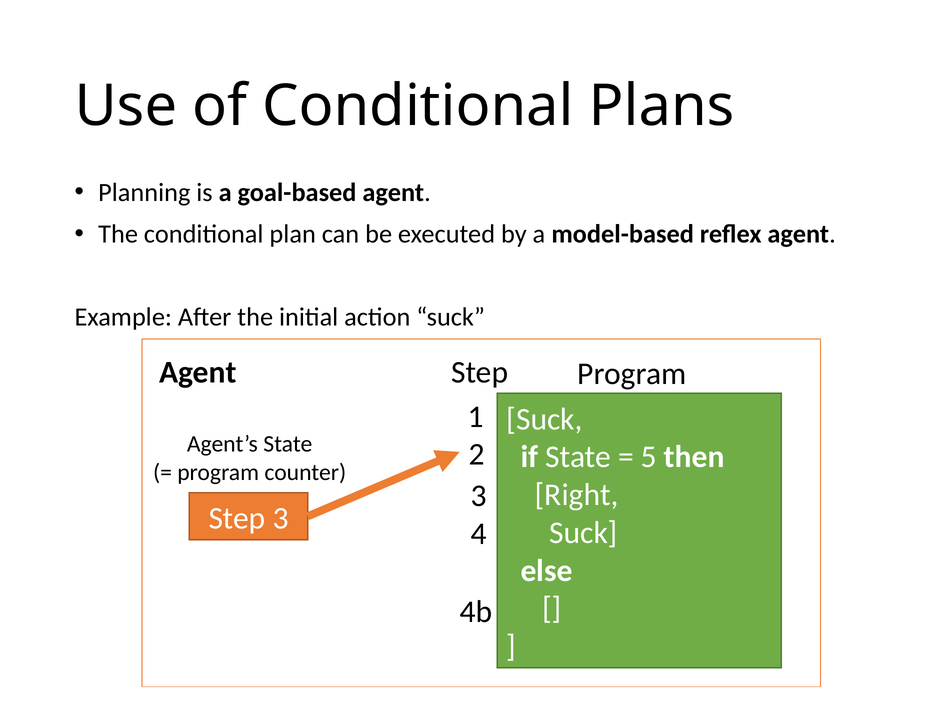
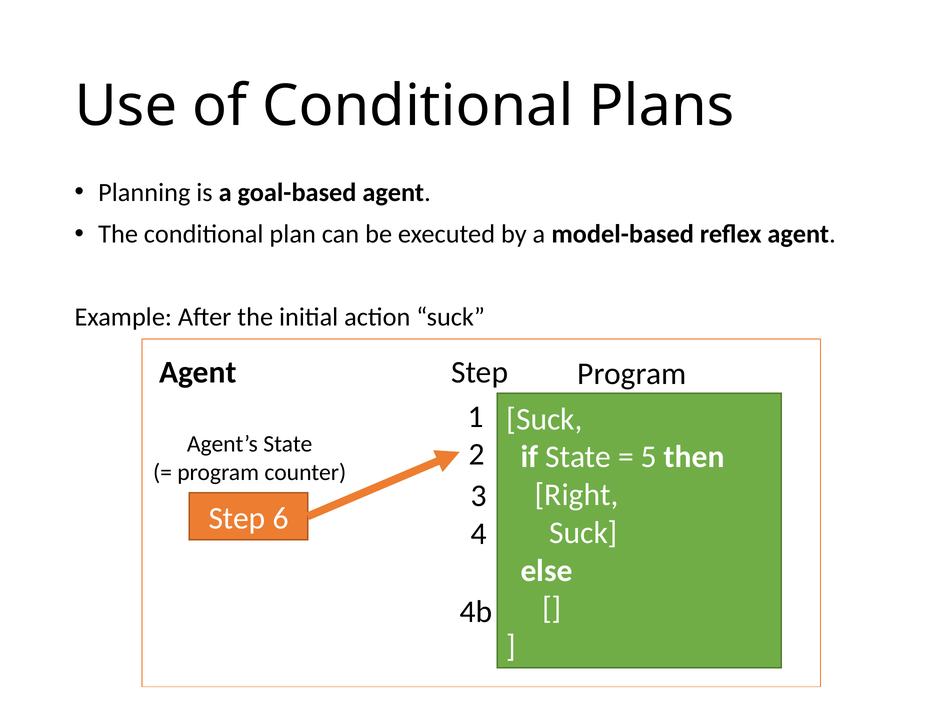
Step 3: 3 -> 6 (281, 519)
